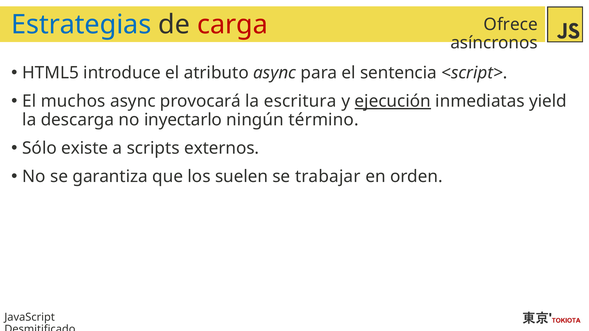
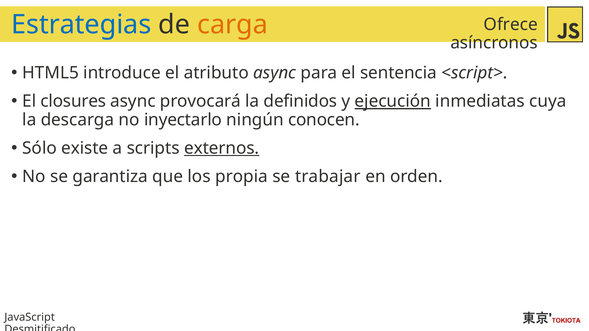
carga colour: red -> orange (233, 25)
muchos: muchos -> closures (73, 101)
escritura: escritura -> definidos (300, 101)
yield: yield -> cuya (548, 101)
término: término -> conocen (324, 120)
externos underline: none -> present (222, 148)
suelen: suelen -> propia (242, 177)
